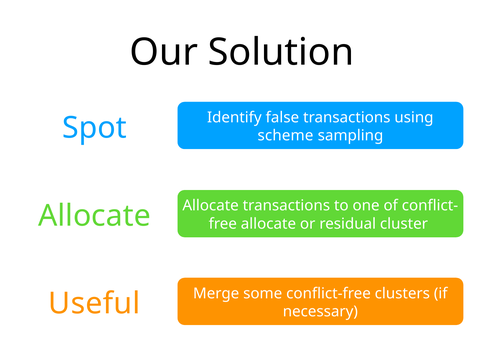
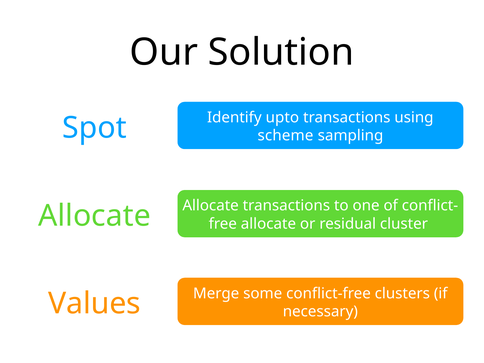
false: false -> upto (282, 117)
Useful: Useful -> Values (95, 303)
